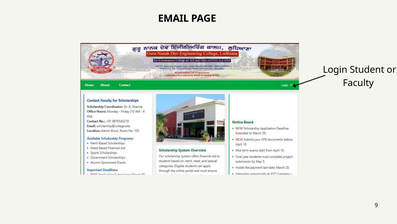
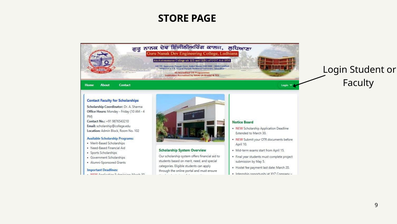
EMAIL: EMAIL -> STORE (173, 18)
